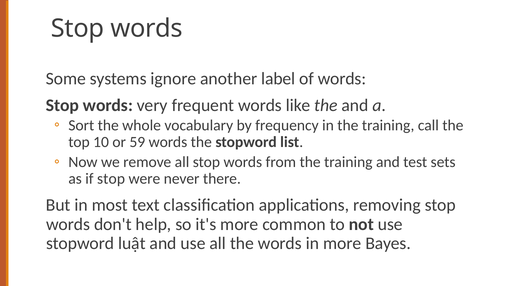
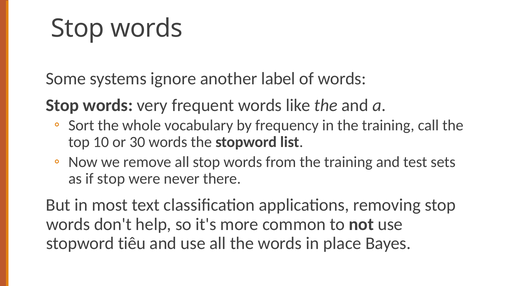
59: 59 -> 30 (137, 142)
luật: luật -> tiêu (132, 244)
in more: more -> place (342, 244)
